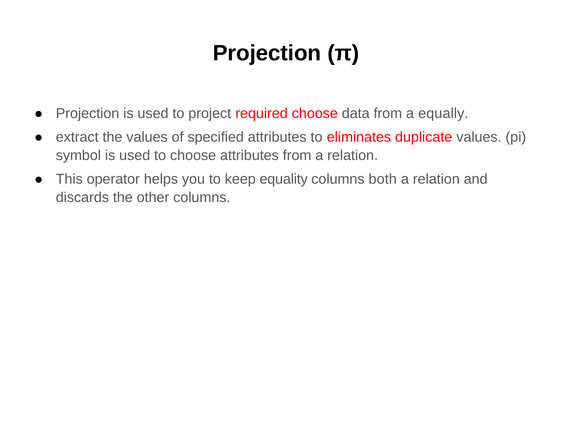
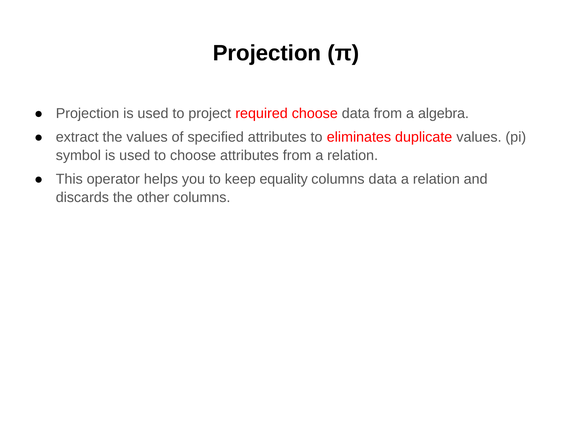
equally: equally -> algebra (443, 114)
columns both: both -> data (383, 179)
